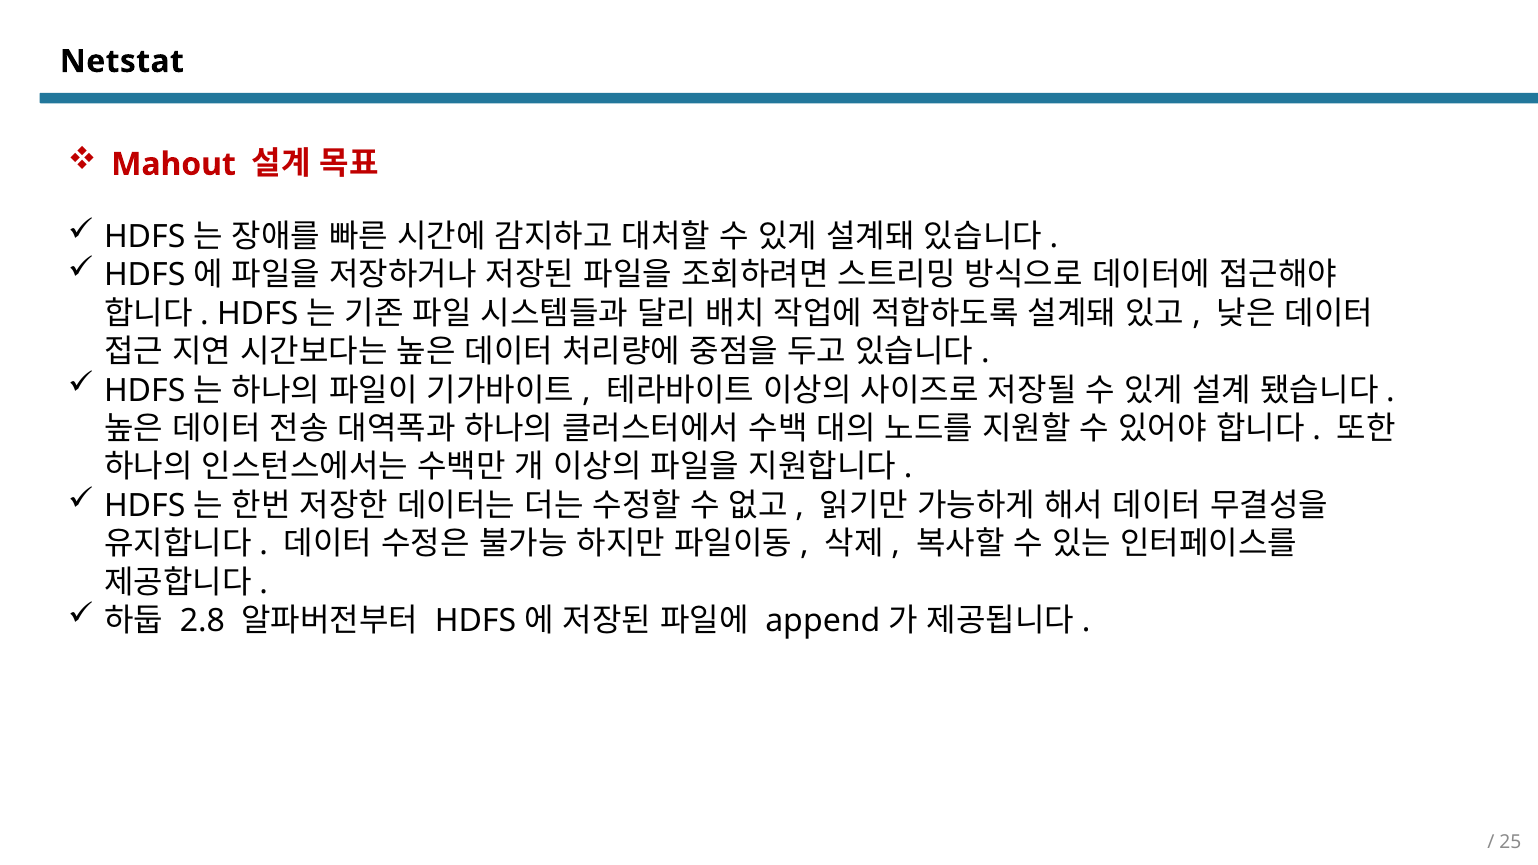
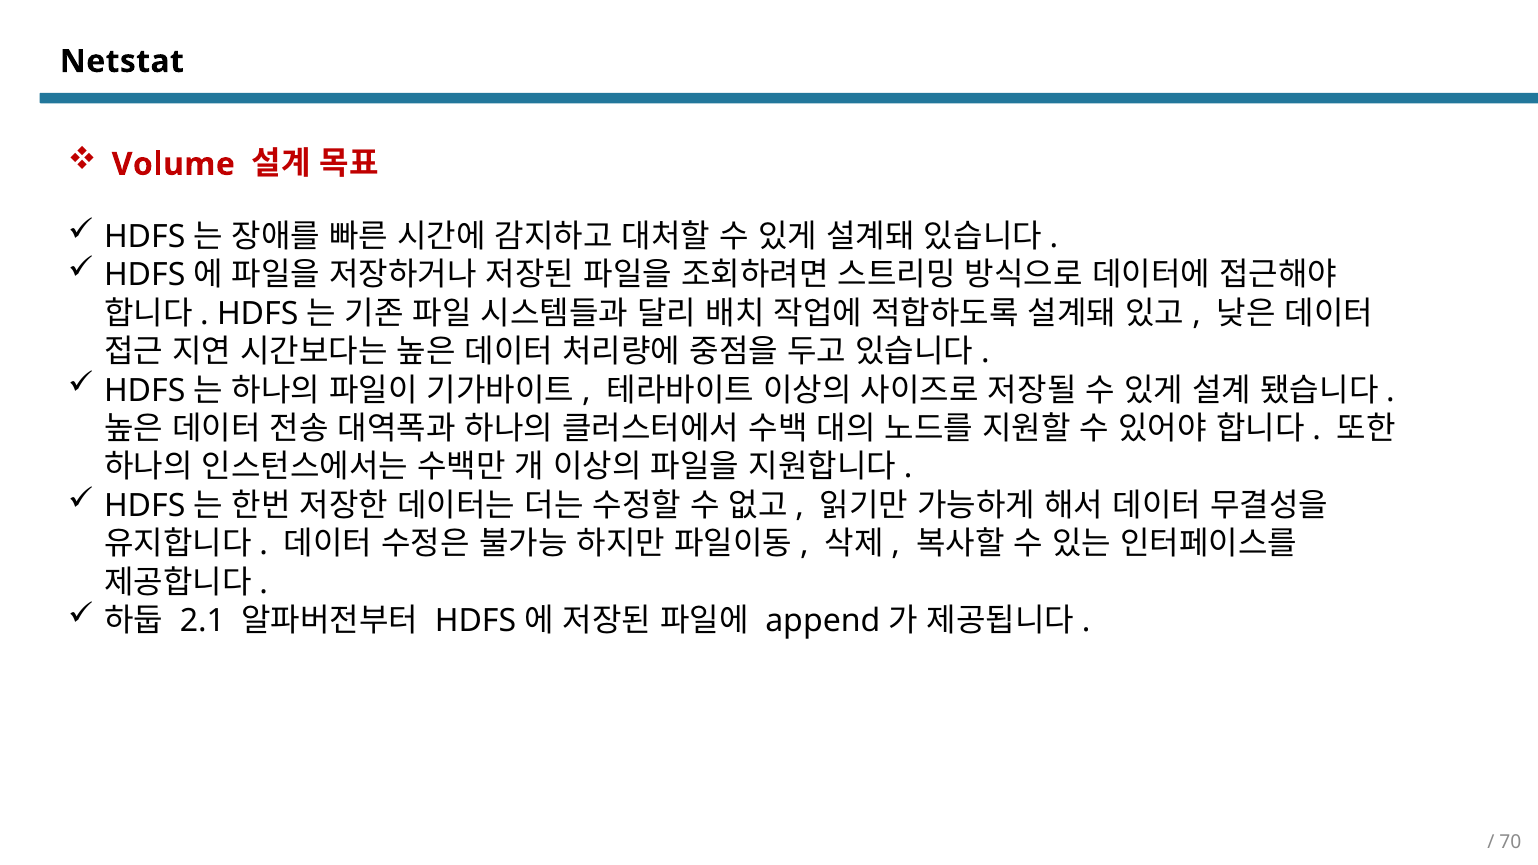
Mahout: Mahout -> Volume (173, 164)
2.8: 2.8 -> 2.1 (202, 621)
25: 25 -> 70 (1510, 843)
